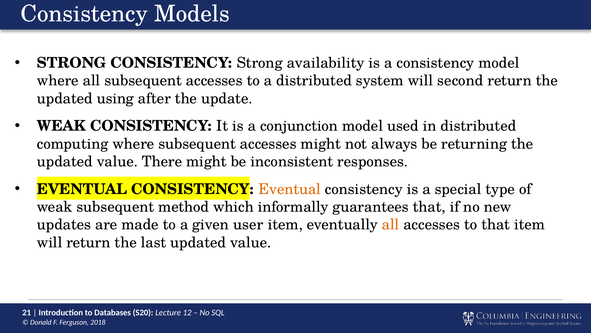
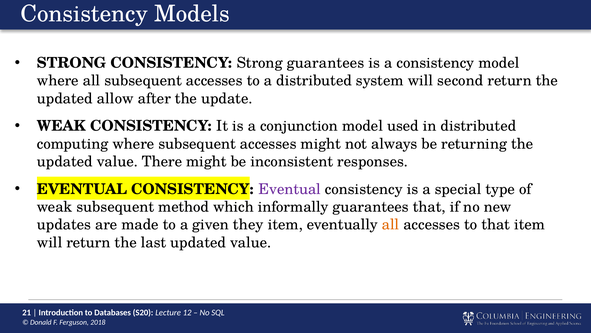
Strong availability: availability -> guarantees (326, 63)
using: using -> allow (115, 98)
Eventual colour: orange -> purple (290, 189)
user: user -> they (248, 224)
